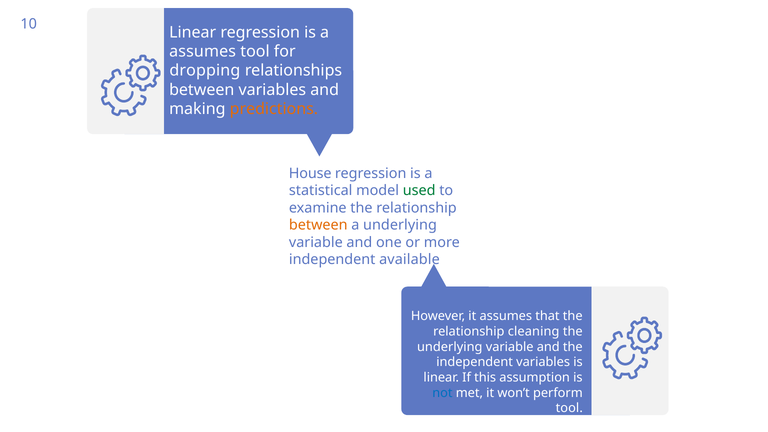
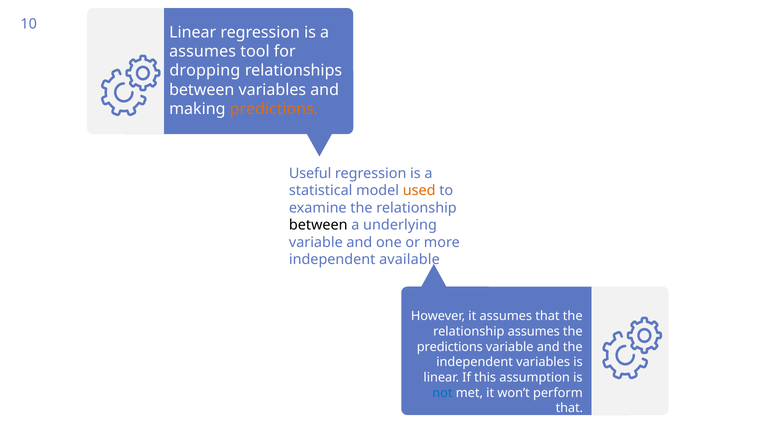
House: House -> Useful (310, 173)
used colour: green -> orange (419, 191)
between colour: orange -> black (318, 225)
relationship cleaning: cleaning -> assumes (534, 331)
underlying: underlying -> predictions (450, 347)
tool: tool -> that (569, 408)
